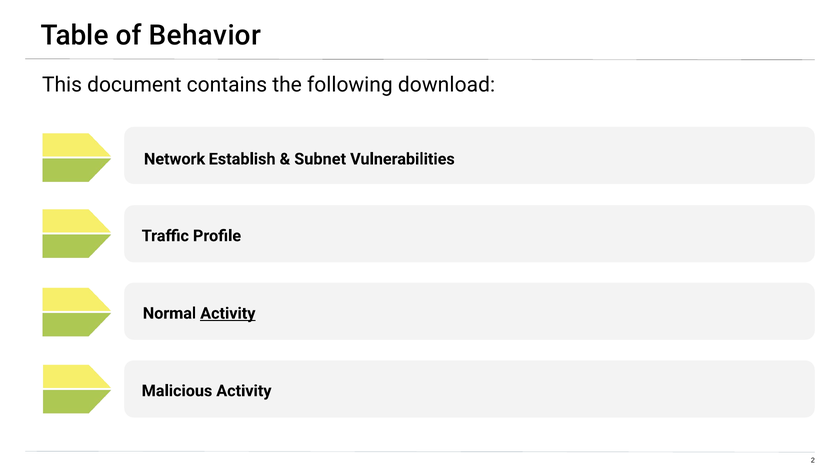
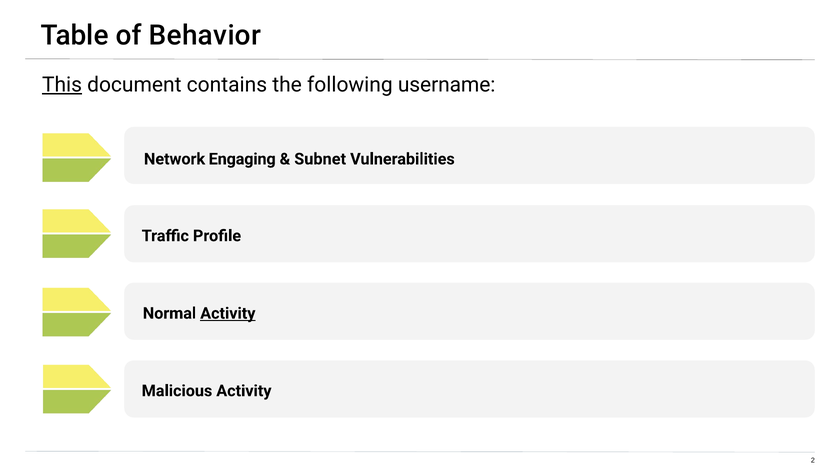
This underline: none -> present (62, 85)
download: download -> username (447, 85)
Establish: Establish -> Engaging (242, 159)
